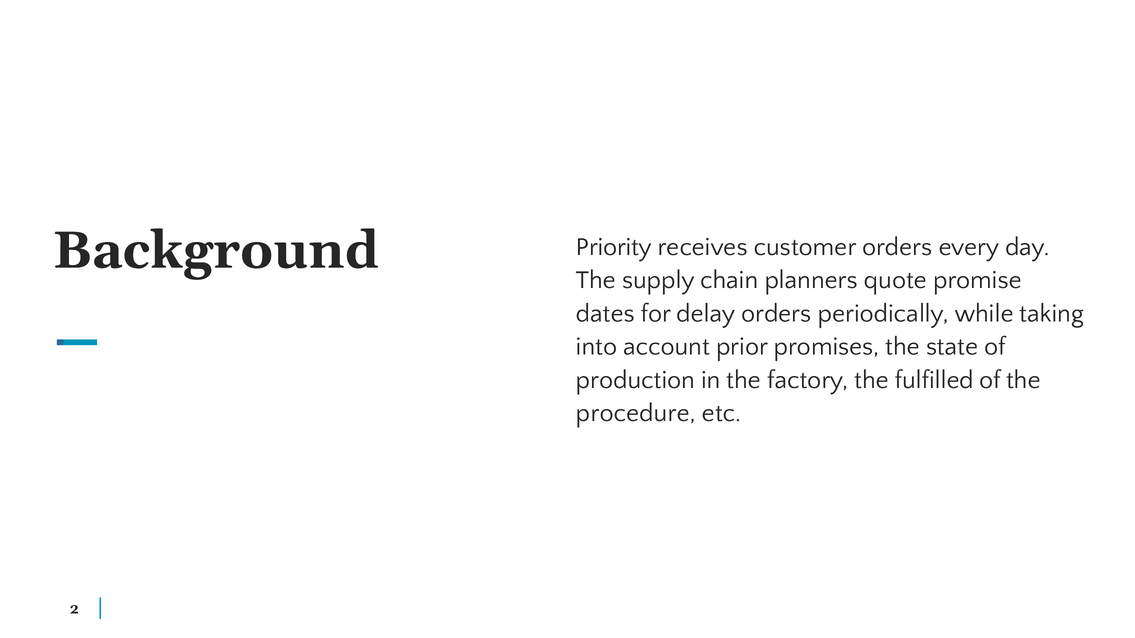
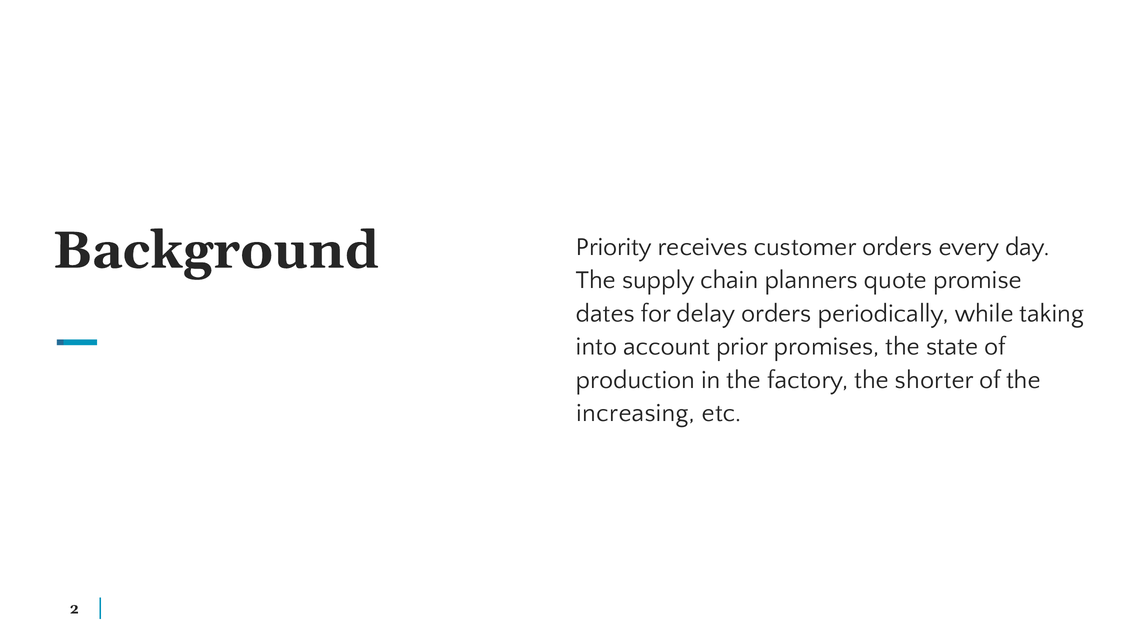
fulfilled: fulfilled -> shorter (934, 380)
procedure: procedure -> increasing (636, 413)
